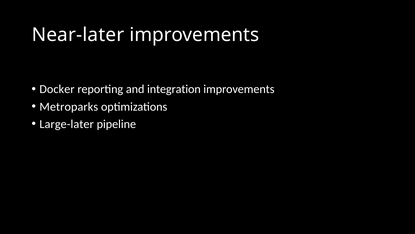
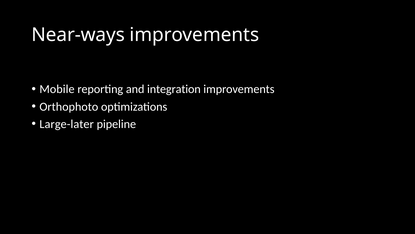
Near-later: Near-later -> Near-ways (78, 35)
Docker: Docker -> Mobile (57, 89)
Metroparks: Metroparks -> Orthophoto (69, 106)
